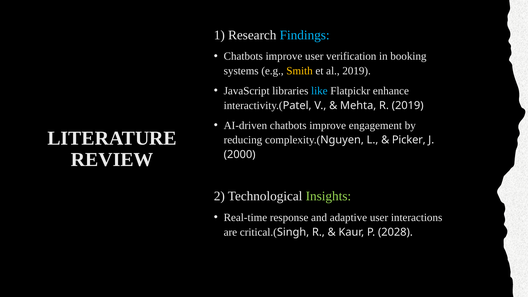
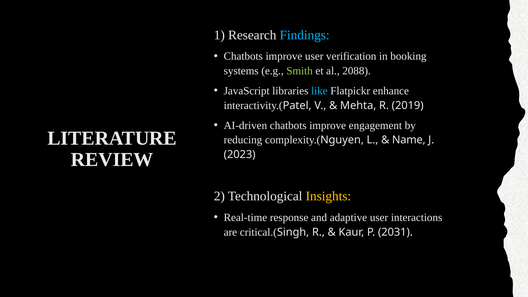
Smith colour: yellow -> light green (300, 71)
al 2019: 2019 -> 2088 (357, 71)
Picker: Picker -> Name (409, 140)
2000: 2000 -> 2023 (240, 155)
Insights colour: light green -> yellow (328, 196)
2028: 2028 -> 2031 (395, 232)
